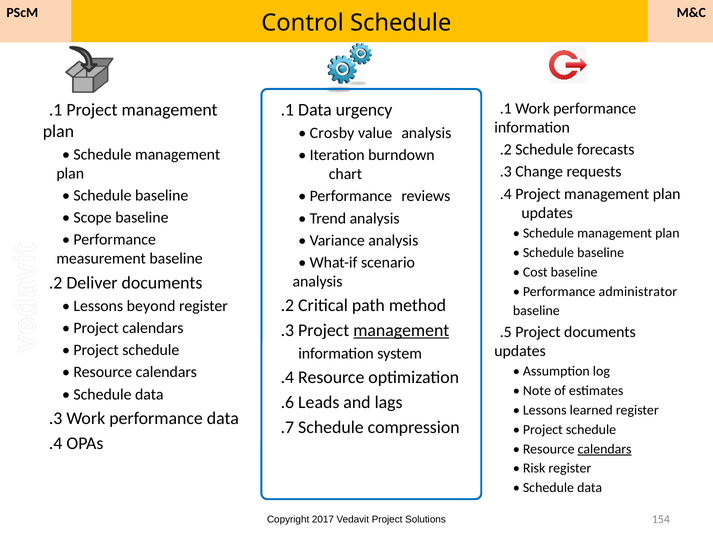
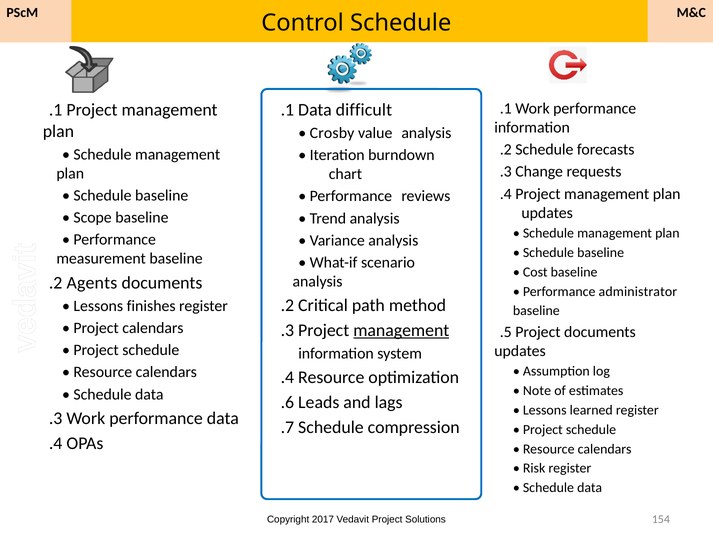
urgency: urgency -> difficult (364, 110)
Deliver: Deliver -> Agents (92, 283)
beyond: beyond -> finishes (151, 306)
calendars underline: present -> none (605, 450)
